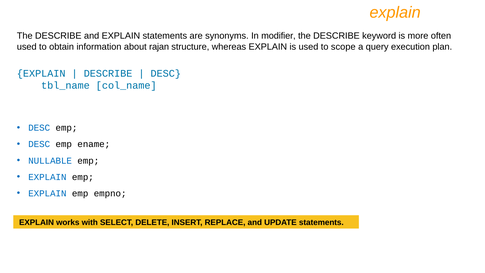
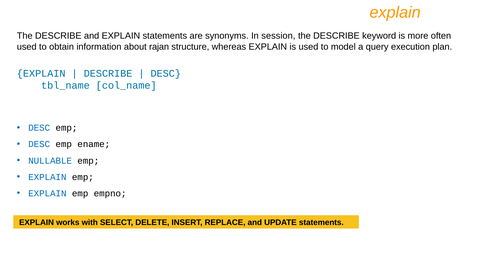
modifier: modifier -> session (278, 36)
scope: scope -> model (343, 47)
